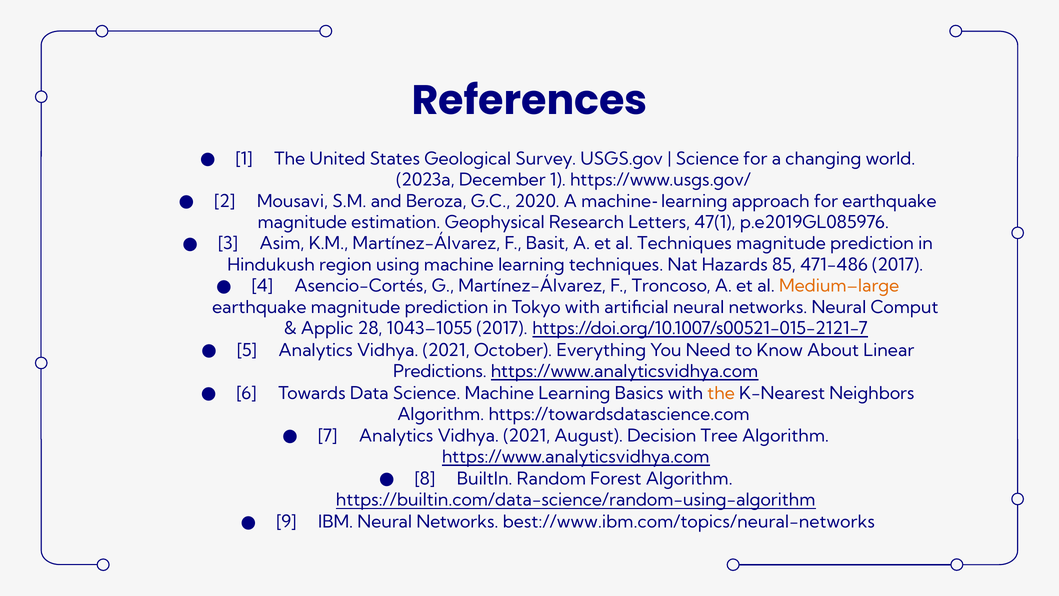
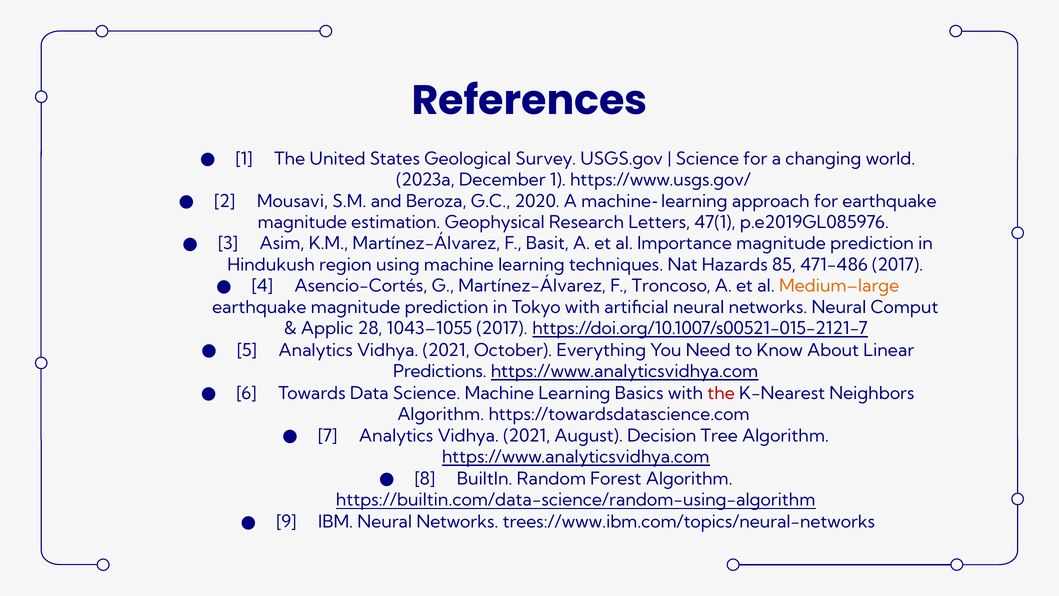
al Techniques: Techniques -> Importance (685, 244)
the colour: orange -> red (721, 393)
best://www.ibm.com/topics/neural-networks: best://www.ibm.com/topics/neural-networks -> trees://www.ibm.com/topics/neural-networks (689, 522)
